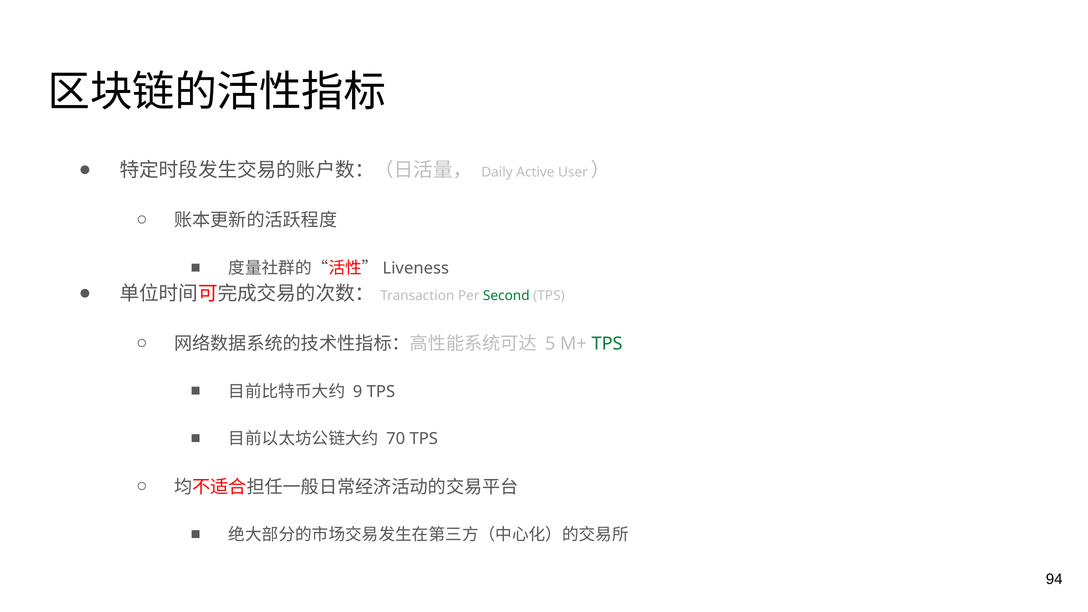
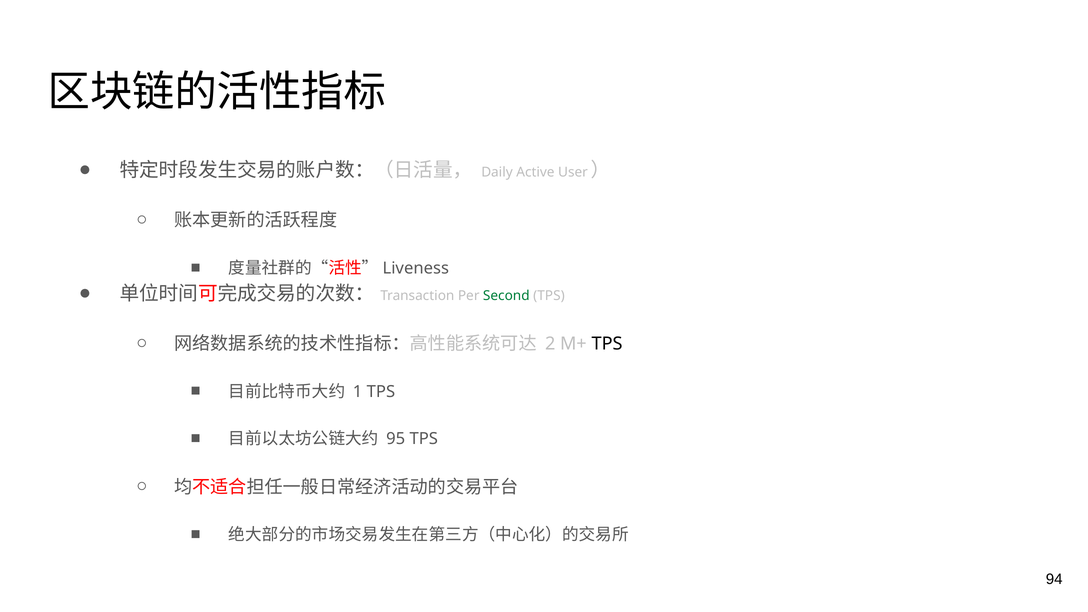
5: 5 -> 2 (550, 344)
TPS colour: green -> black (607, 344)
9: 9 -> 1 (358, 392)
70: 70 -> 95 (396, 439)
